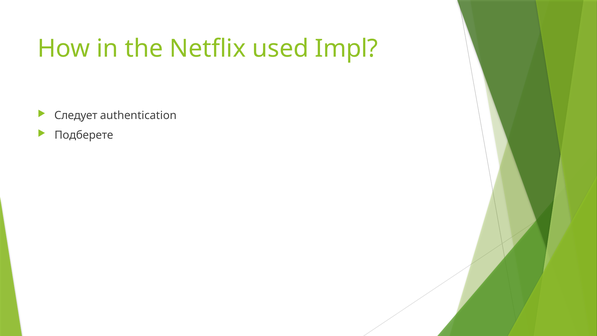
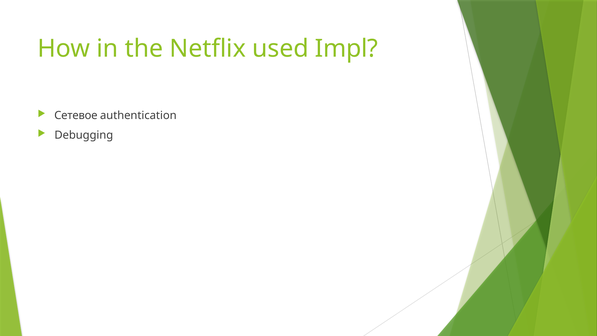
Следует: Следует -> Сетевое (76, 116)
Подберете: Подберете -> Debugging (84, 135)
